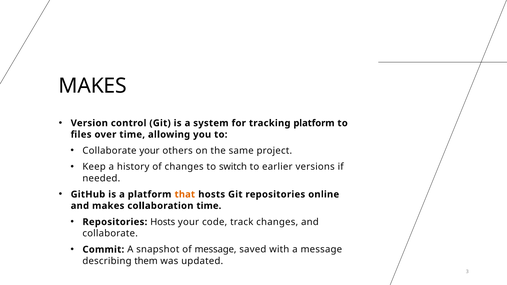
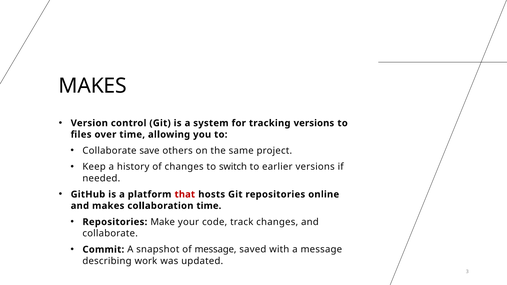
tracking platform: platform -> versions (314, 123)
Collaborate your: your -> save (149, 151)
that colour: orange -> red (185, 194)
Repositories Hosts: Hosts -> Make (163, 222)
them: them -> work (146, 261)
